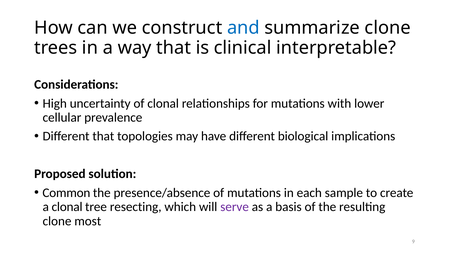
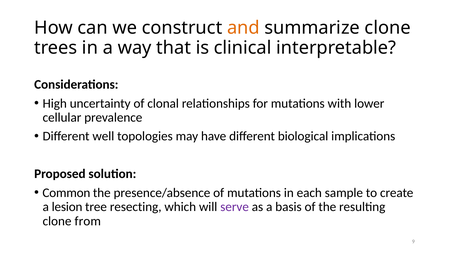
and colour: blue -> orange (243, 28)
Different that: that -> well (103, 136)
a clonal: clonal -> lesion (67, 207)
most: most -> from (88, 221)
